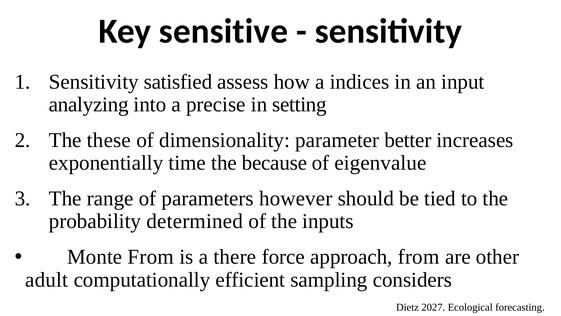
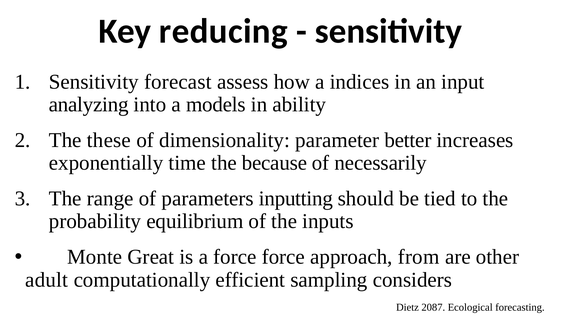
sensitive: sensitive -> reducing (223, 31)
satisfied: satisfied -> forecast (178, 82)
precise: precise -> models (216, 104)
setting: setting -> ability (299, 104)
eigenvalue: eigenvalue -> necessarily (381, 163)
however: however -> inputting (296, 198)
determined: determined -> equilibrium (195, 221)
Monte From: From -> Great (151, 257)
a there: there -> force (235, 257)
2027: 2027 -> 2087 (433, 307)
